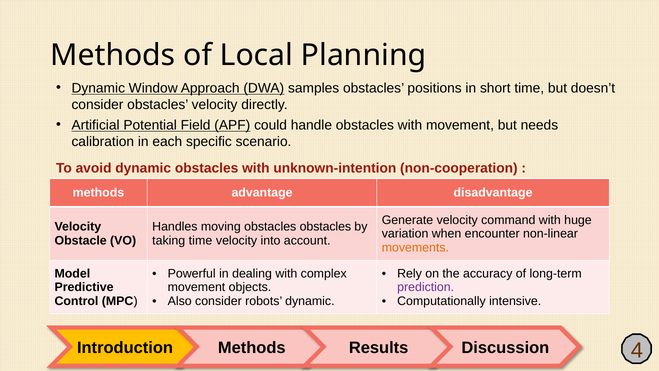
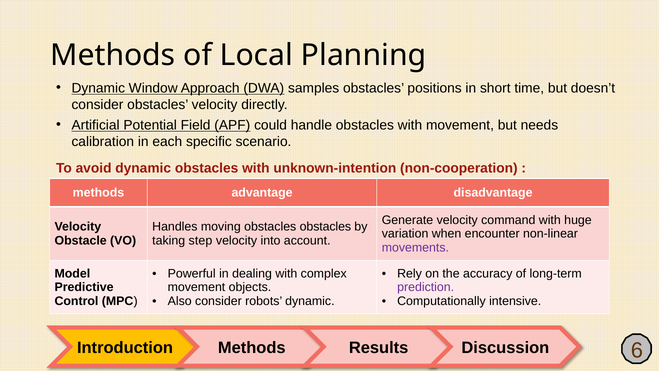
taking time: time -> step (200, 240)
movements colour: orange -> purple (415, 247)
4: 4 -> 6 (637, 350)
